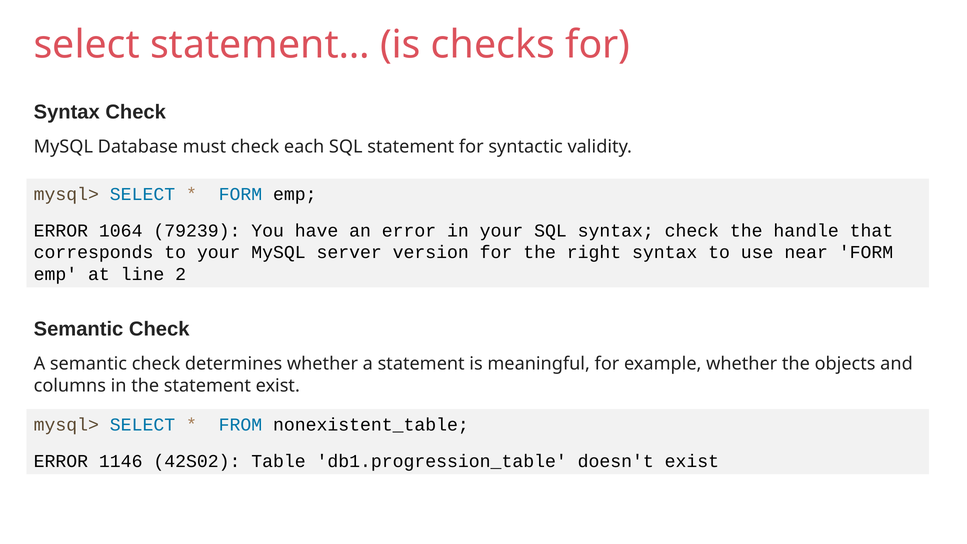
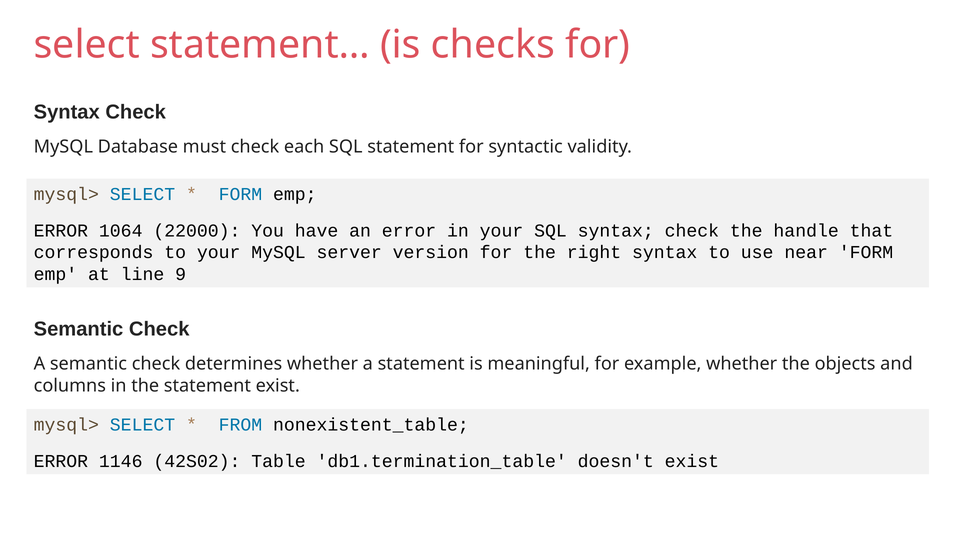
79239: 79239 -> 22000 (197, 231)
2: 2 -> 9 (181, 274)
db1.progression_table: db1.progression_table -> db1.termination_table (442, 461)
